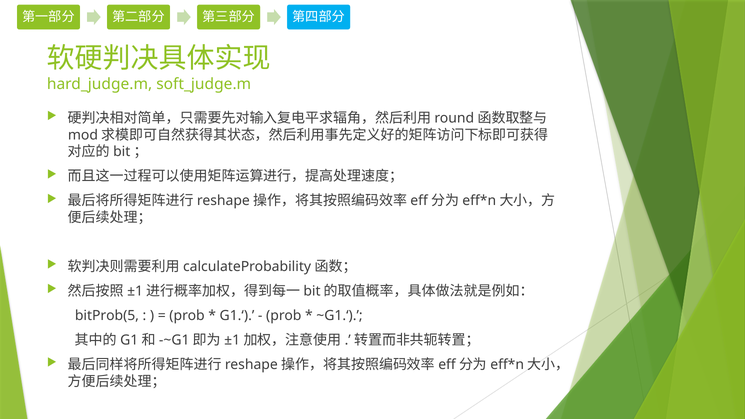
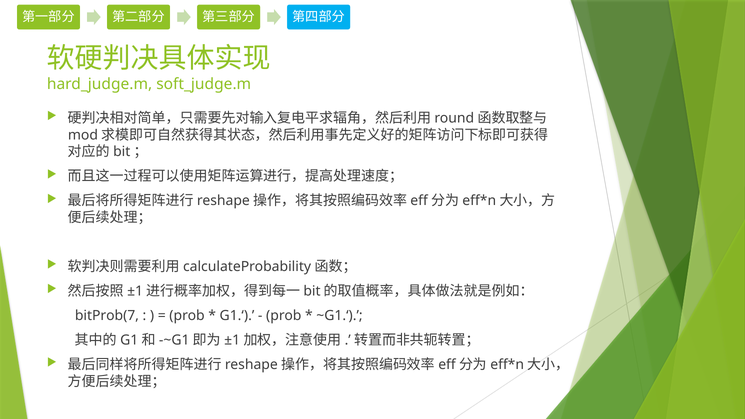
bitProb(5: bitProb(5 -> bitProb(7 (107, 316)
